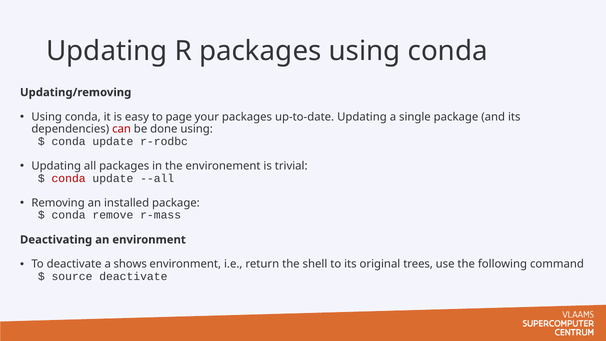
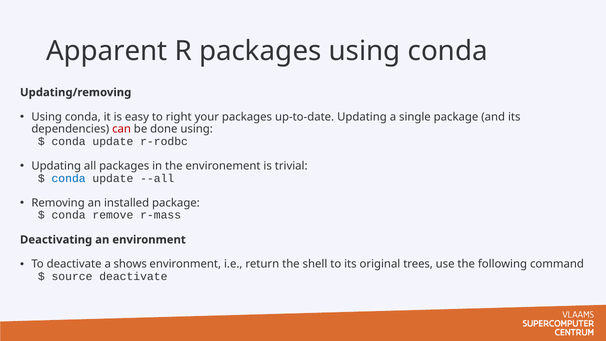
Updating: Updating -> Apparent (107, 51)
page: page -> right (179, 117)
conda colour: red -> blue (69, 178)
